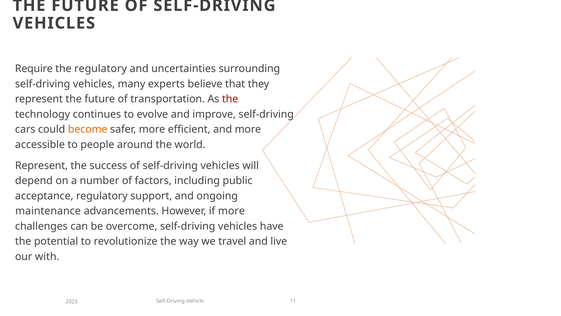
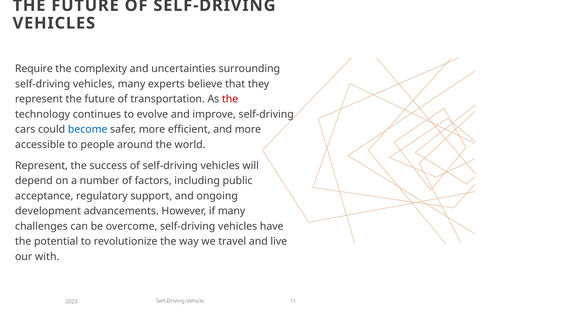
the regulatory: regulatory -> complexity (101, 69)
become colour: orange -> blue (88, 129)
maintenance: maintenance -> development (48, 211)
if more: more -> many (232, 211)
